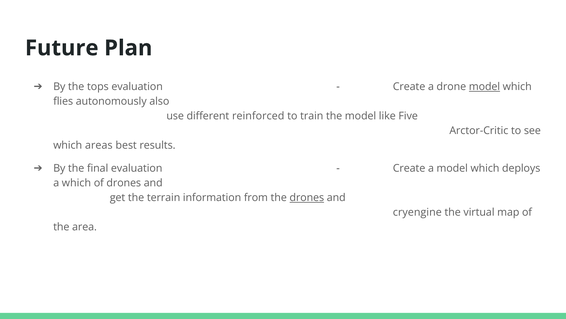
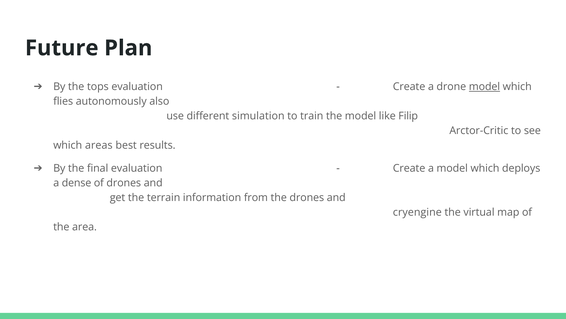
reinforced: reinforced -> simulation (258, 116)
Five: Five -> Filip (408, 116)
a which: which -> dense (77, 183)
drones underline: present -> none (307, 197)
